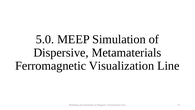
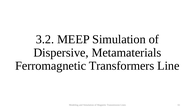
5.0: 5.0 -> 3.2 (45, 39)
Visualization: Visualization -> Transformers (122, 66)
